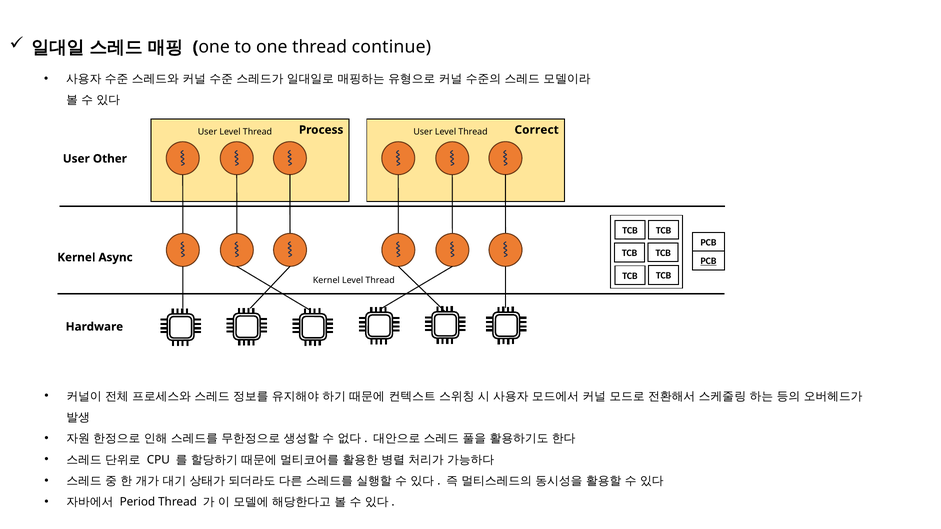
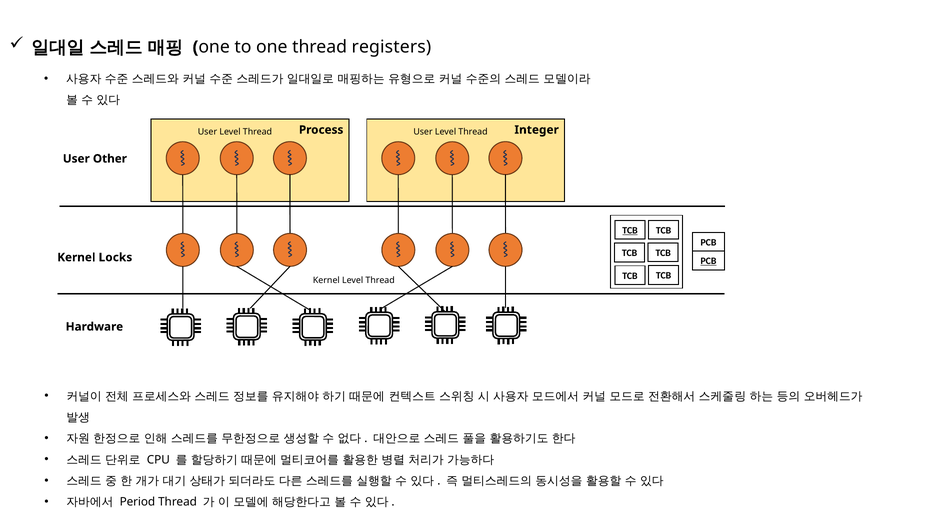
continue: continue -> registers (391, 47)
Correct: Correct -> Integer (537, 130)
TCB underline: none -> present (630, 231)
Async: Async -> Locks (115, 258)
